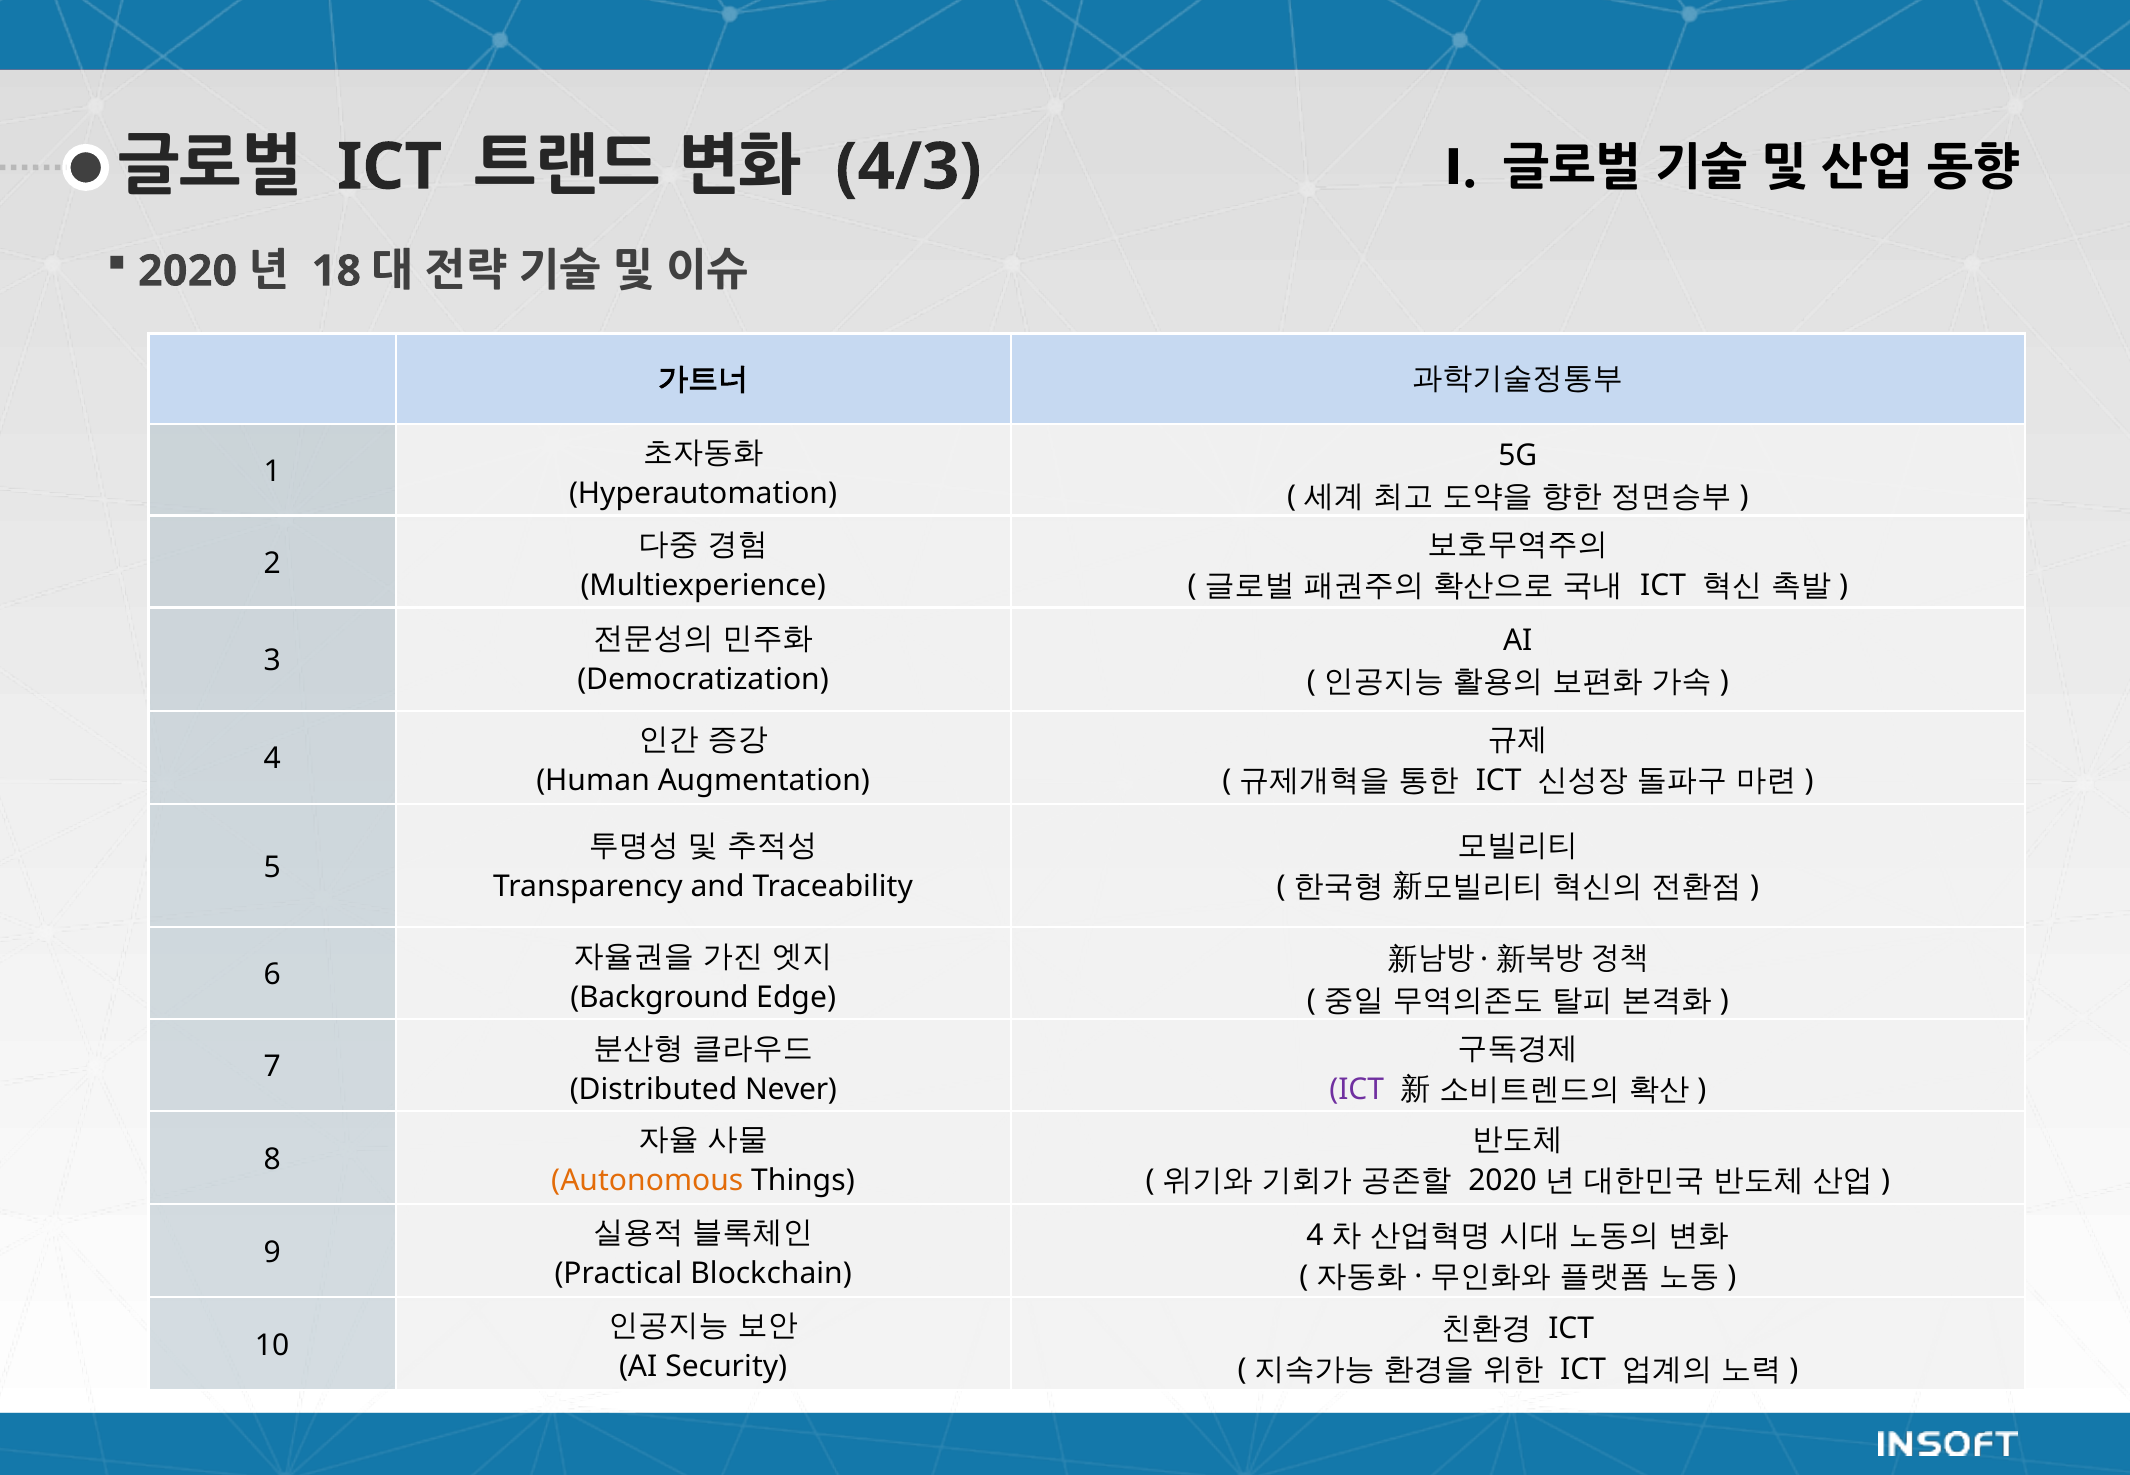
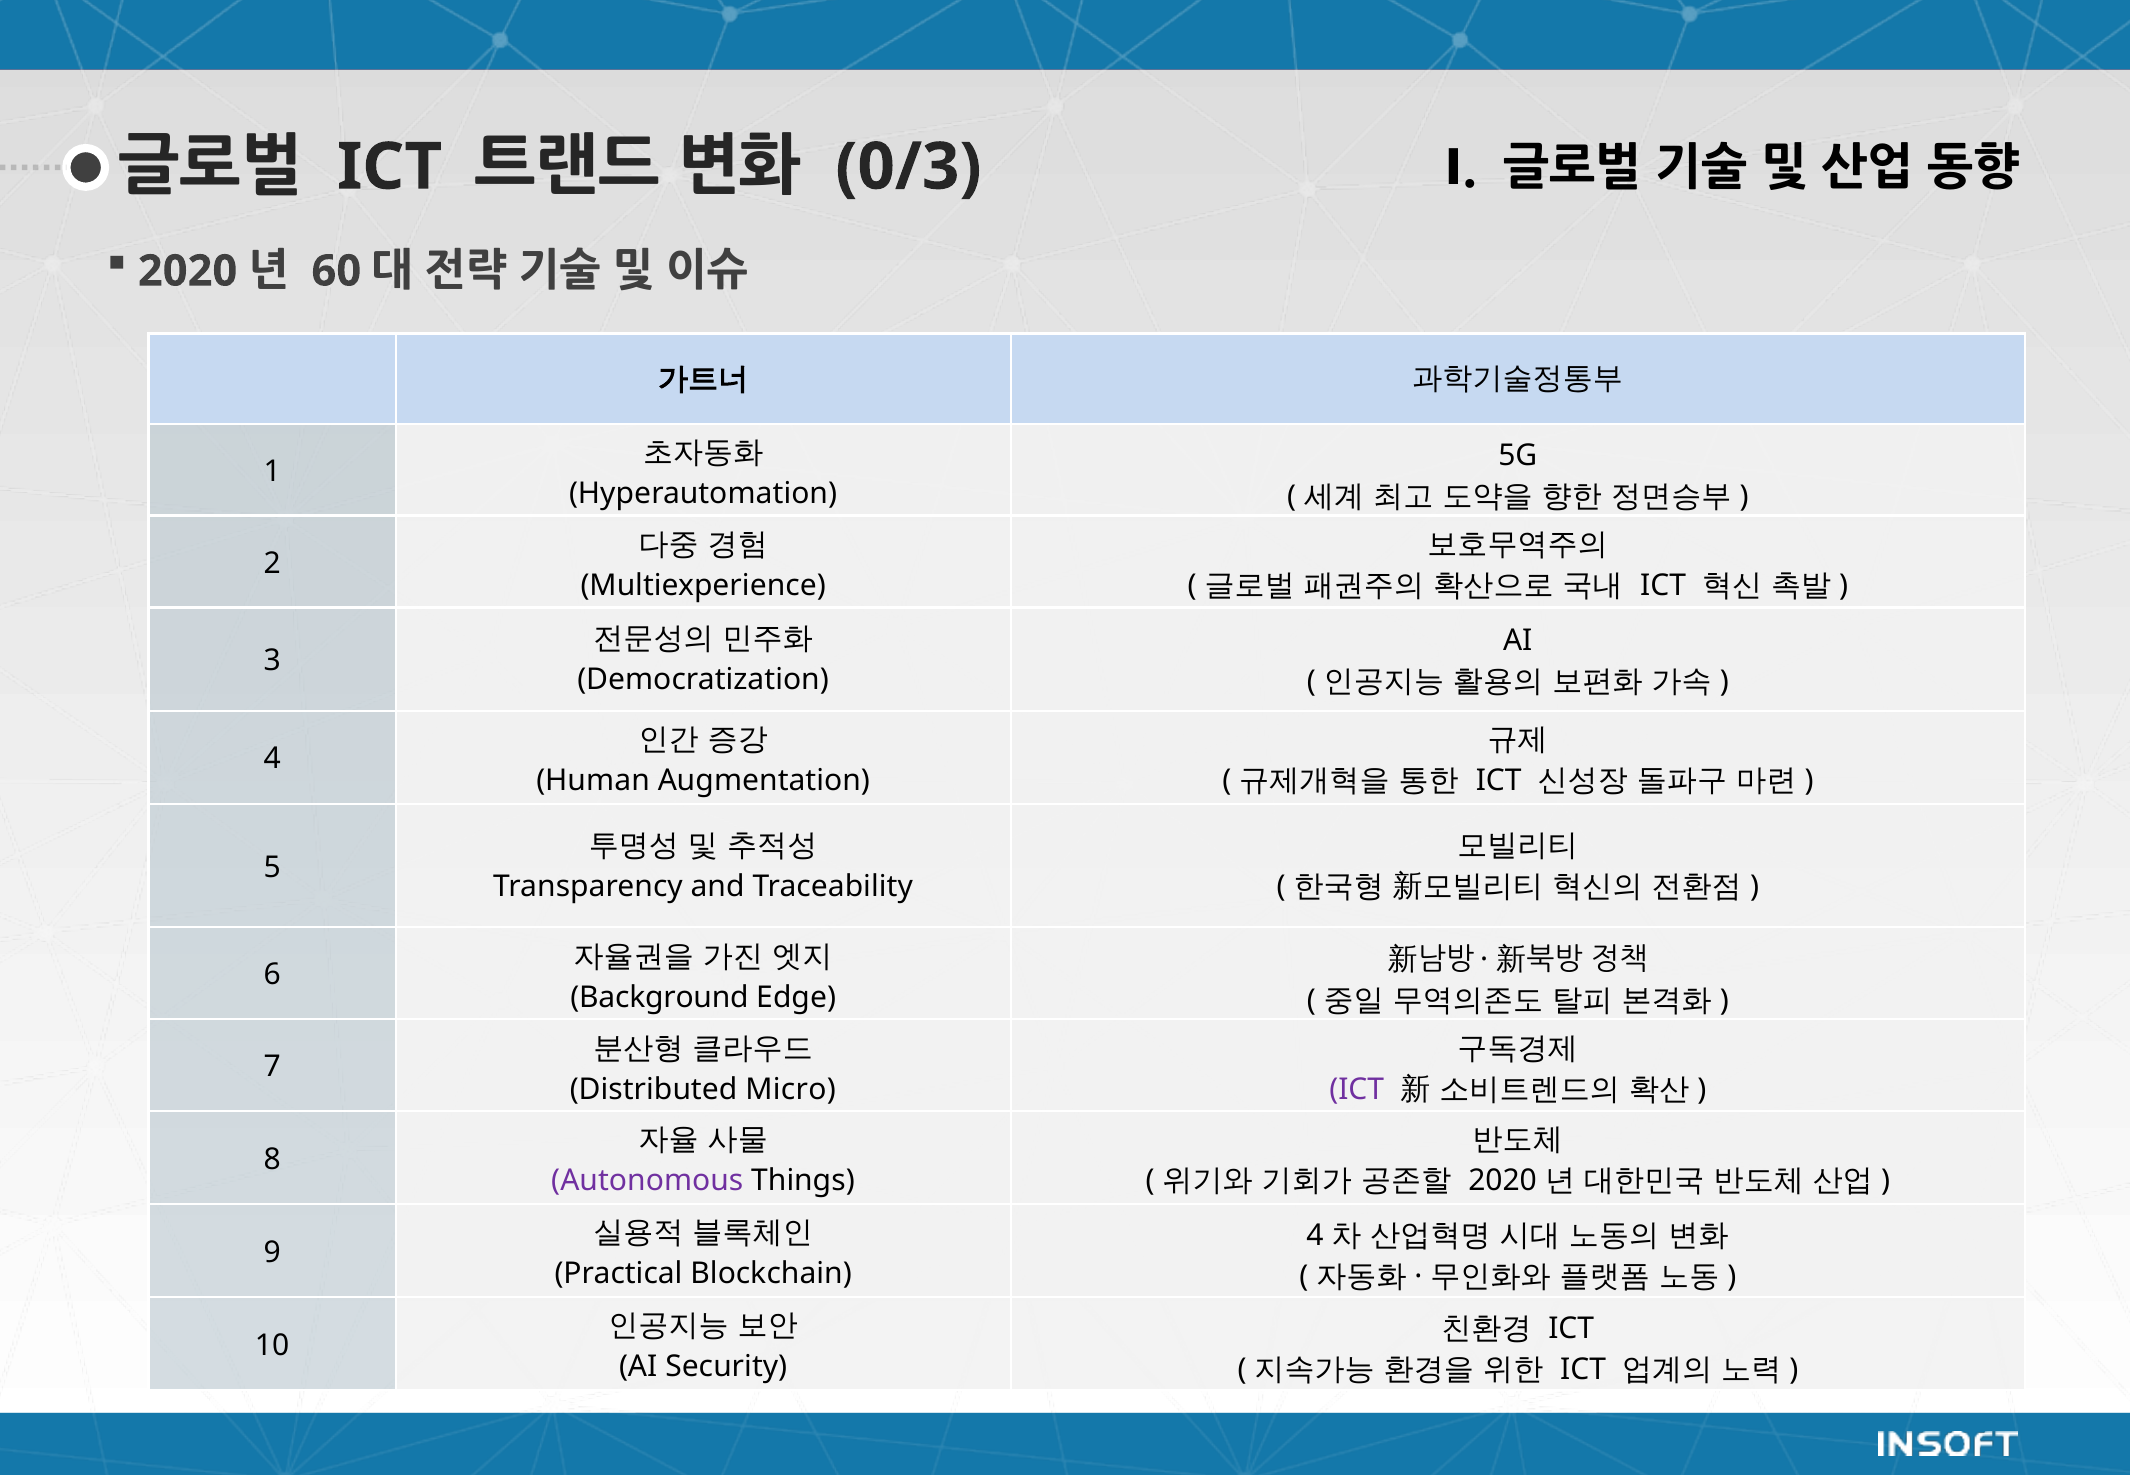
4/3: 4/3 -> 0/3 (908, 167)
18: 18 -> 60 (336, 271)
Never: Never -> Micro (791, 1089)
Autonomous colour: orange -> purple (647, 1181)
